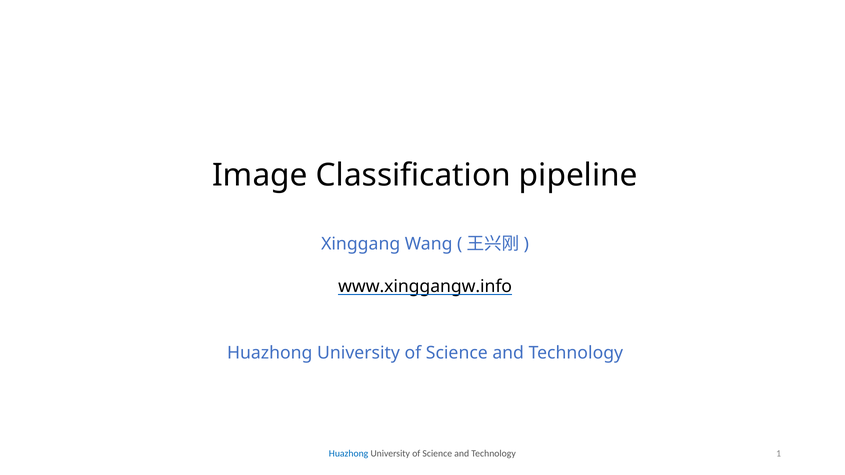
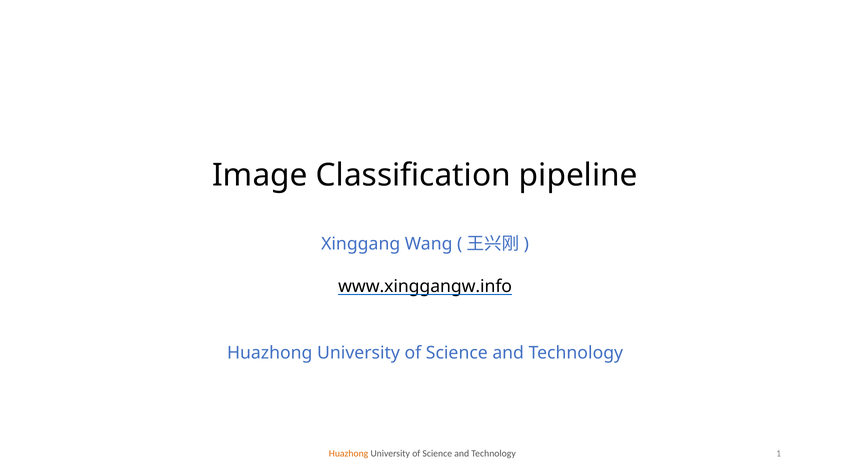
Huazhong colour: blue -> orange (349, 454)
